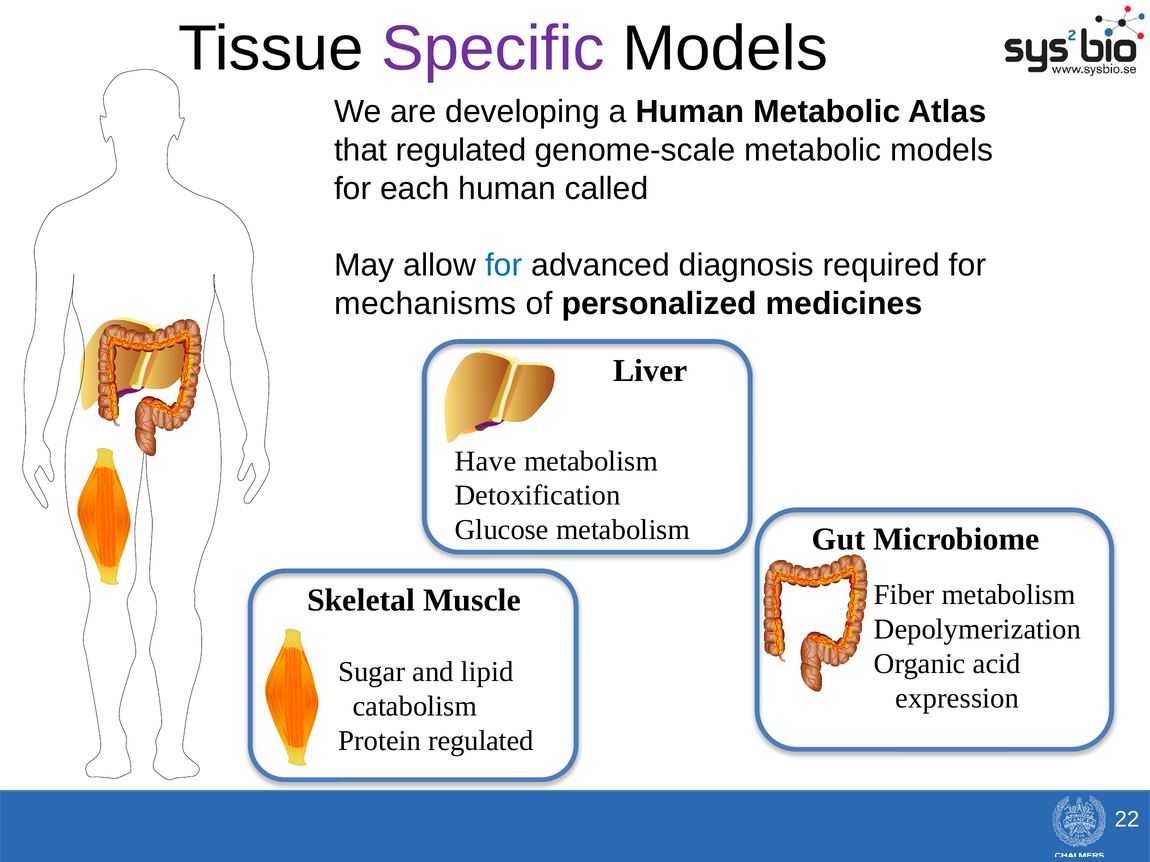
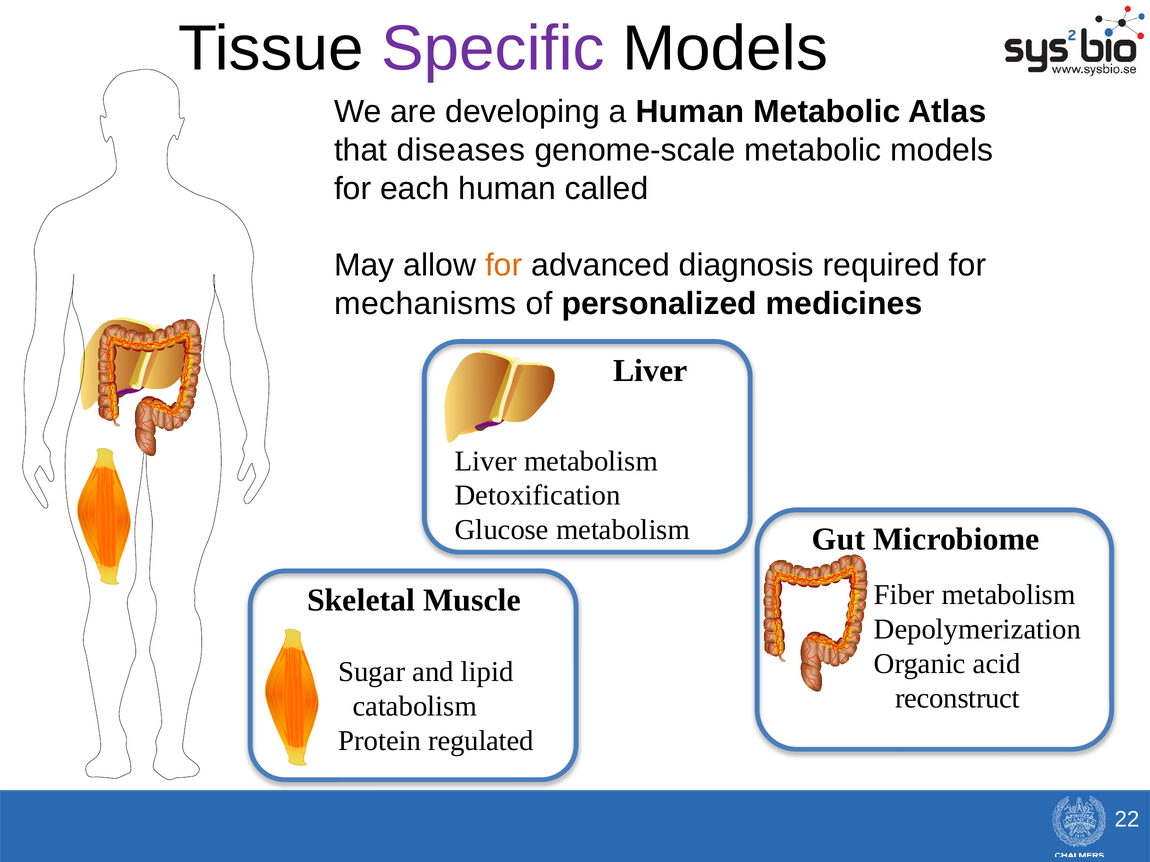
that regulated: regulated -> diseases (461, 150)
for colour: blue -> orange (504, 265)
Have: Have -> Liver (486, 461)
expression: expression -> reconstruct (958, 698)
